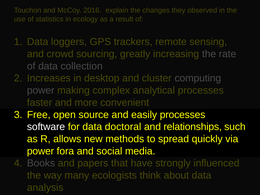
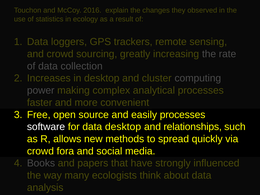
data doctoral: doctoral -> desktop (123, 127)
power: power -> crowd (40, 151)
